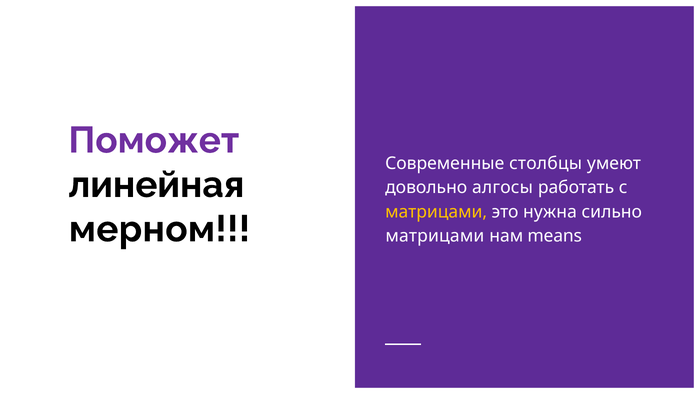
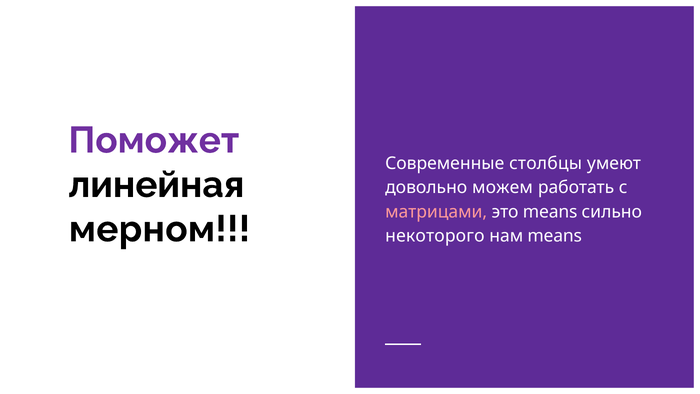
алгосы: алгосы -> можем (502, 188)
матрицами colour: yellow -> pink (436, 212)
это нужна: нужна -> means (550, 212)
матрицами: матрицами -> некоторого (435, 236)
